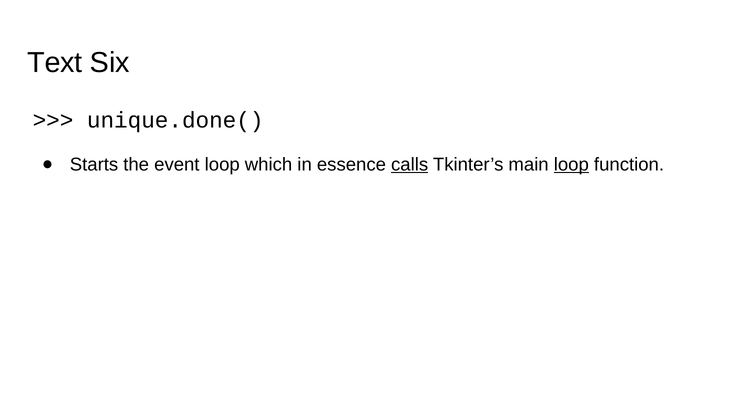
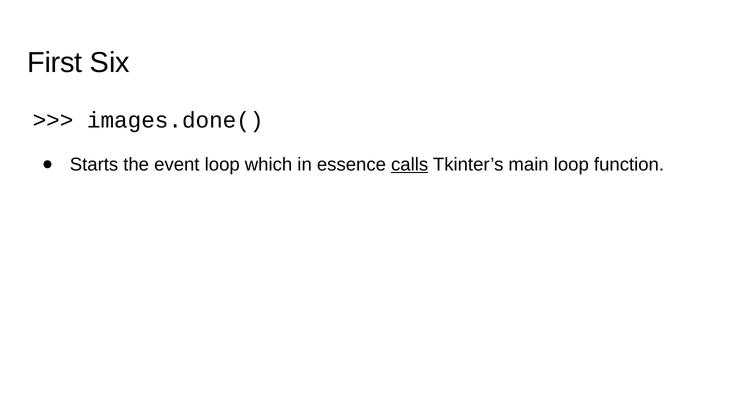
Text: Text -> First (55, 63)
unique.done(: unique.done( -> images.done( (175, 120)
loop underline: present -> none (571, 164)
